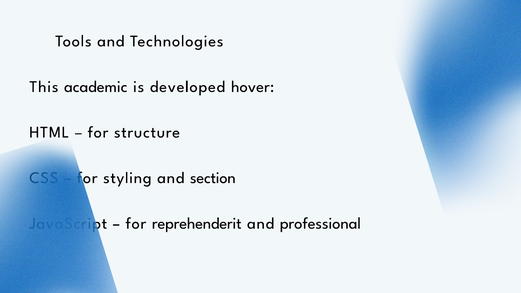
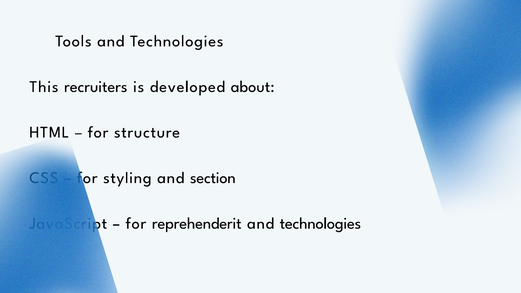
academic: academic -> recruiters (96, 87)
hover: hover -> about (253, 87)
professional: professional -> technologies (320, 223)
